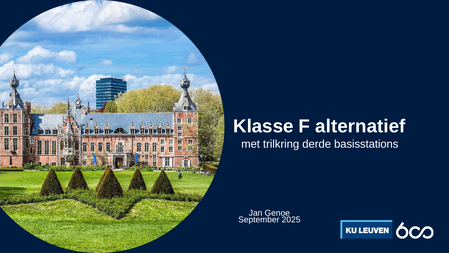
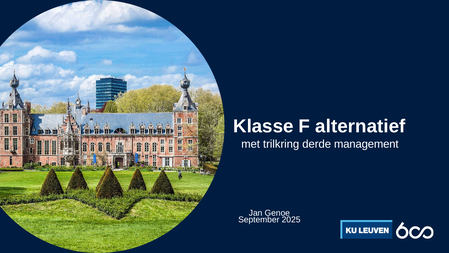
basisstations: basisstations -> management (366, 144)
